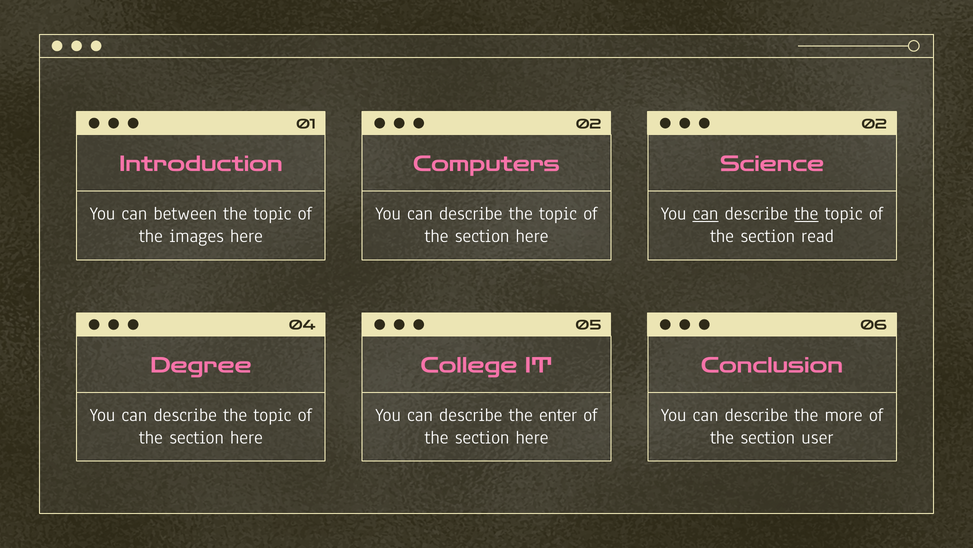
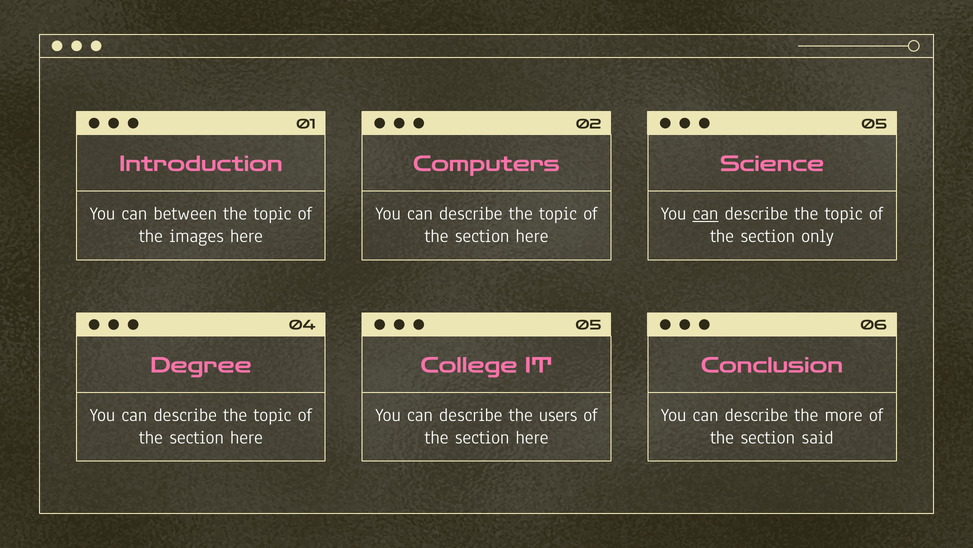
02 02: 02 -> 05 (874, 124)
the underline: present -> none (806, 213)
read: read -> only (818, 236)
enter: enter -> users (558, 414)
user: user -> said (817, 437)
